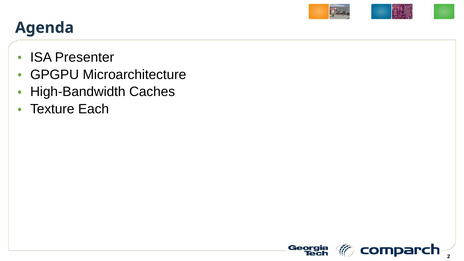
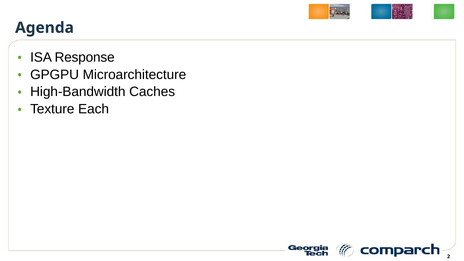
Presenter: Presenter -> Response (85, 57)
